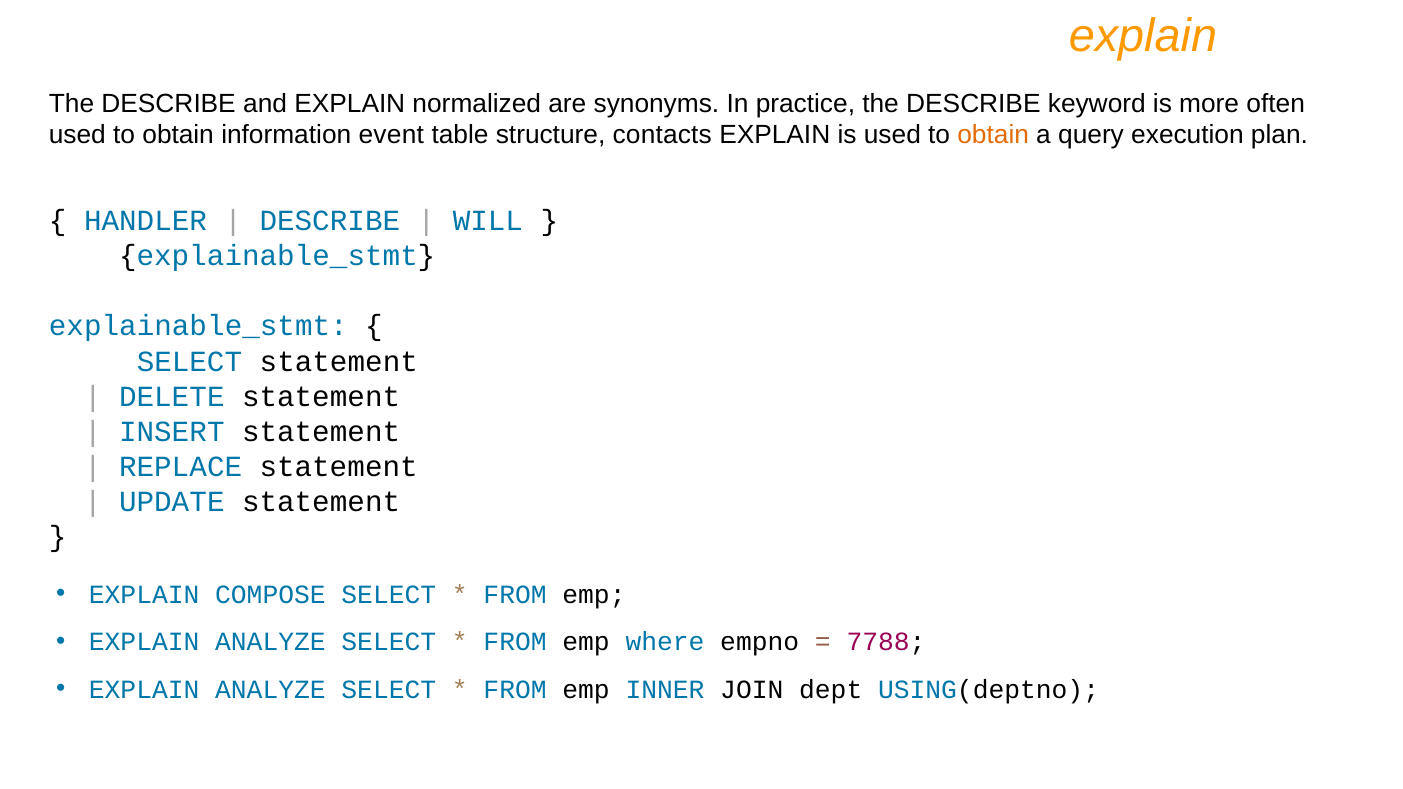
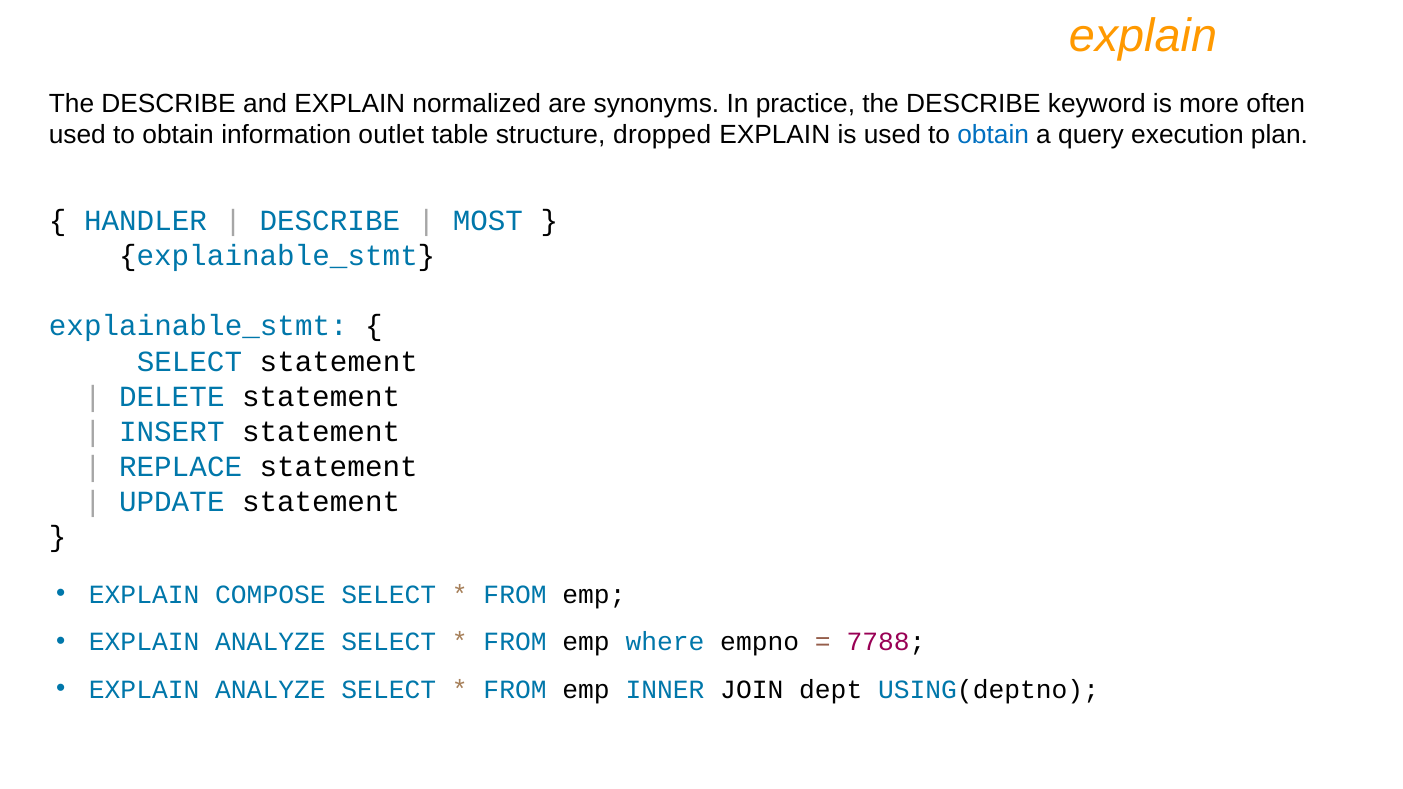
event: event -> outlet (391, 135)
contacts: contacts -> dropped (662, 135)
obtain colour: orange -> blue (993, 135)
WILL: WILL -> MOST (488, 221)
